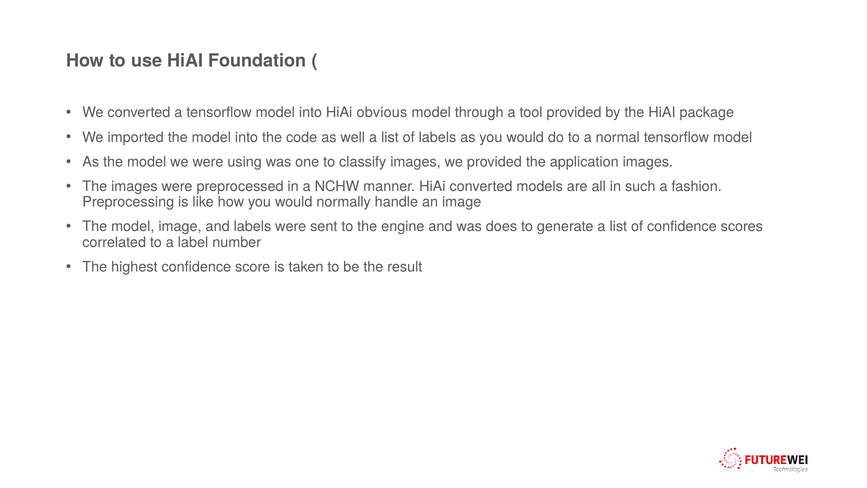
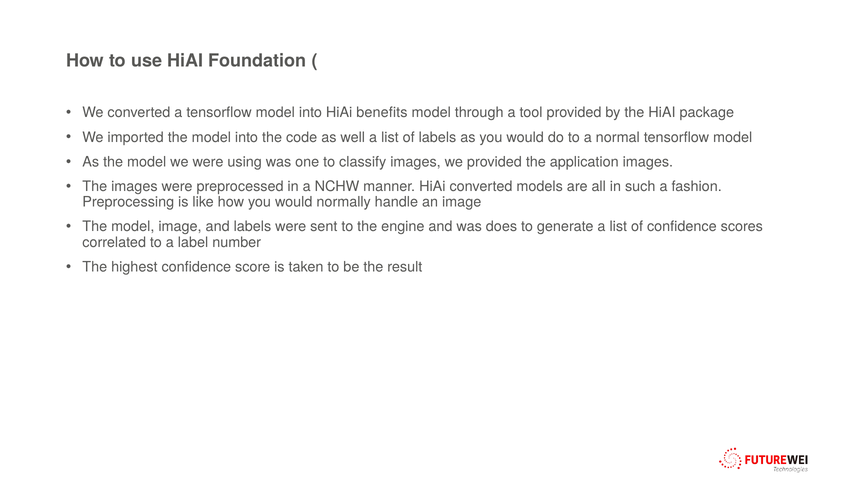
obvious: obvious -> benefits (382, 113)
